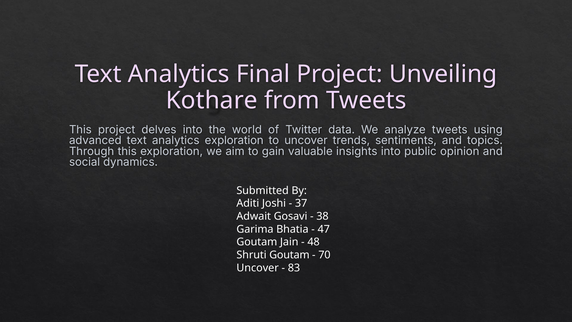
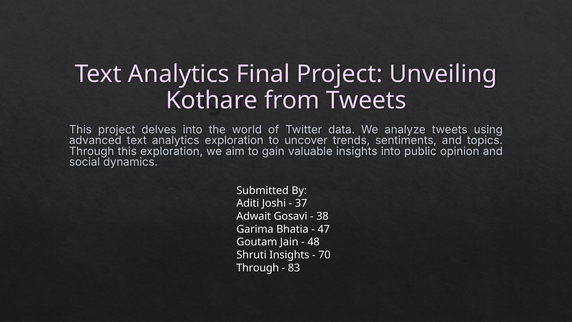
Shruti Goutam: Goutam -> Insights (289, 255)
Uncover: Uncover -> Through (258, 268)
